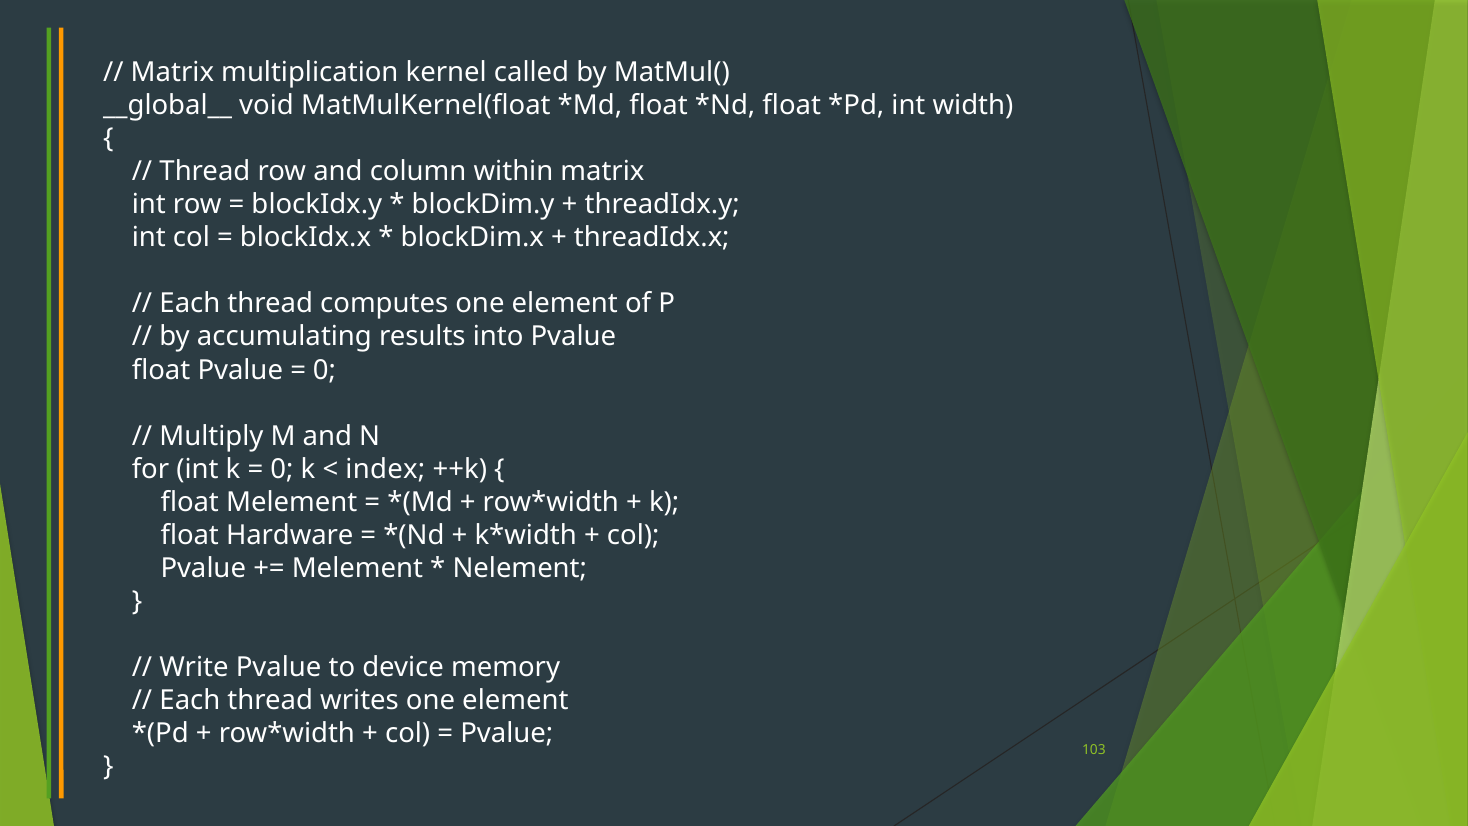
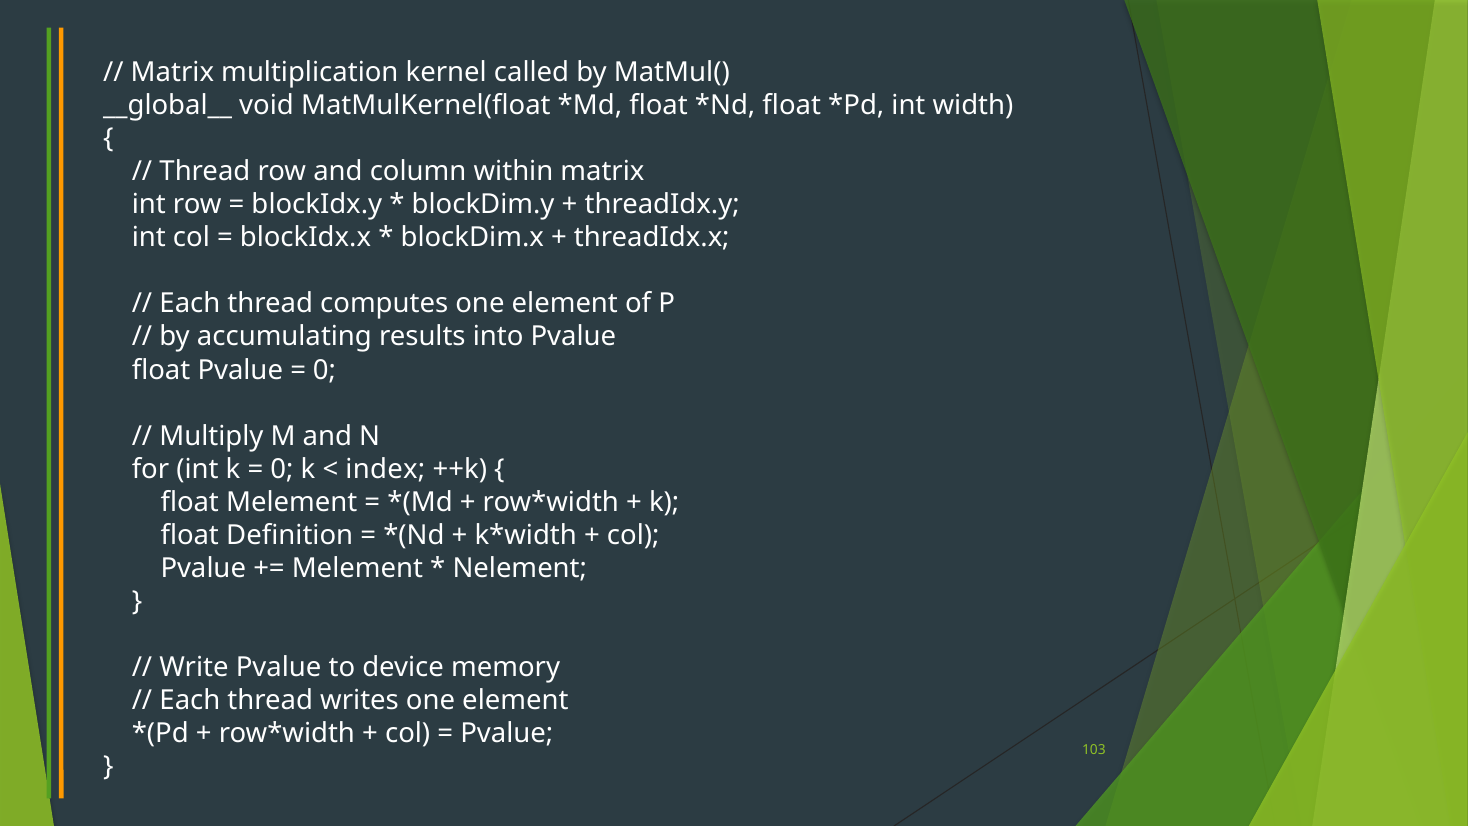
Hardware: Hardware -> Definition (290, 535)
